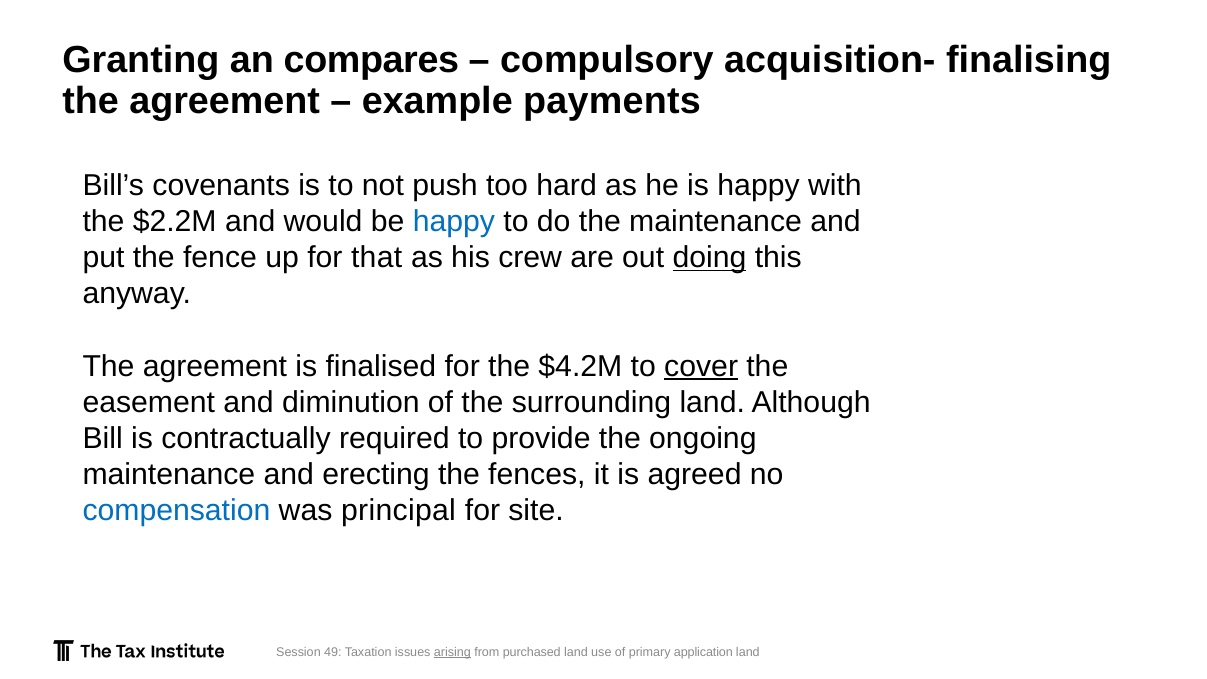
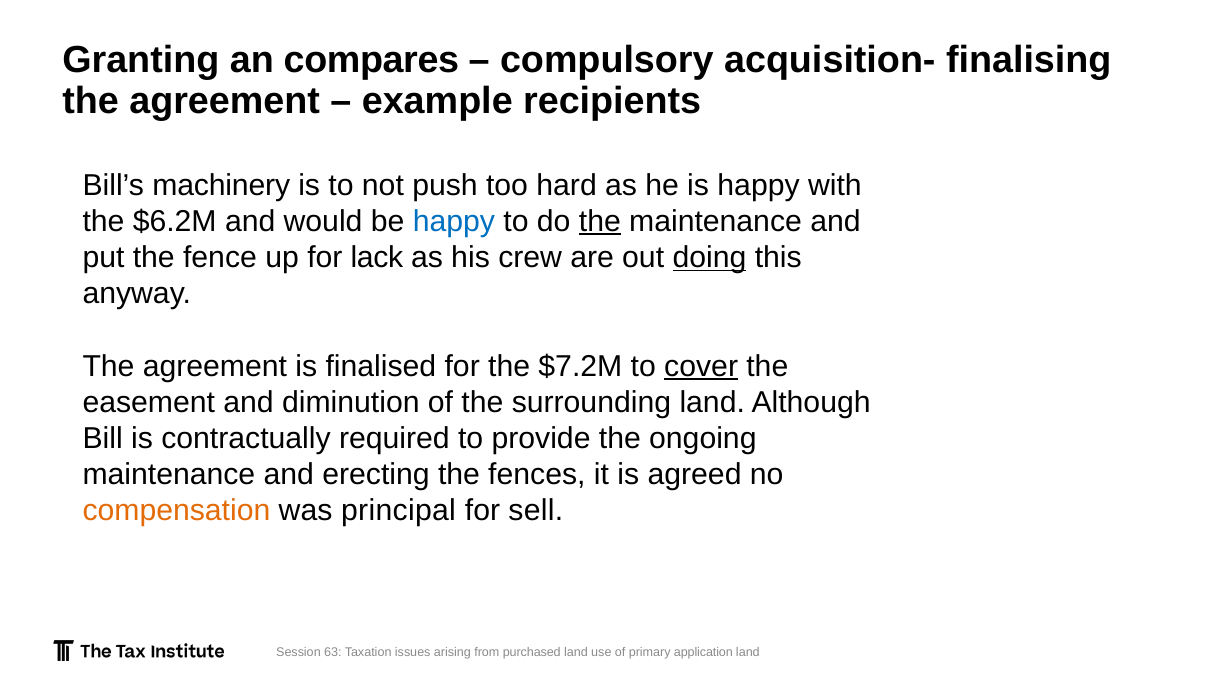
payments: payments -> recipients (612, 101)
covenants: covenants -> machinery (221, 185)
$2.2M: $2.2M -> $6.2M (175, 221)
the underline: none -> present (600, 221)
that: that -> lack (377, 257)
$4.2M: $4.2M -> $7.2M (580, 366)
compensation colour: blue -> orange (176, 511)
site: site -> sell (536, 511)
49: 49 -> 63 (333, 652)
arising underline: present -> none (452, 652)
